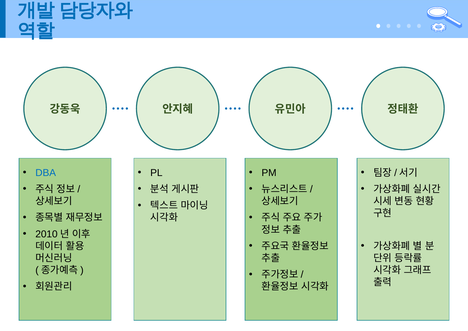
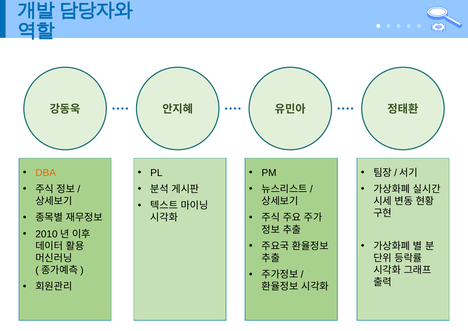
DBA colour: blue -> orange (46, 173)
